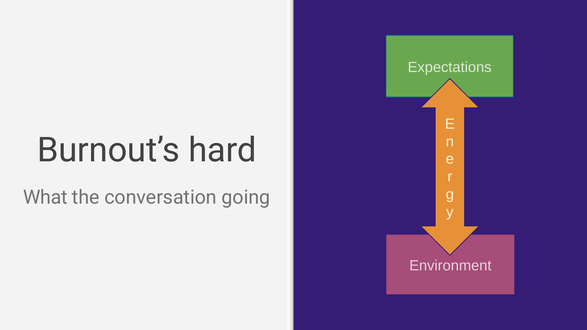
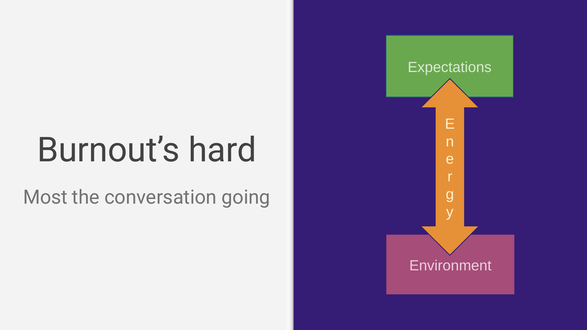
What: What -> Most (45, 197)
